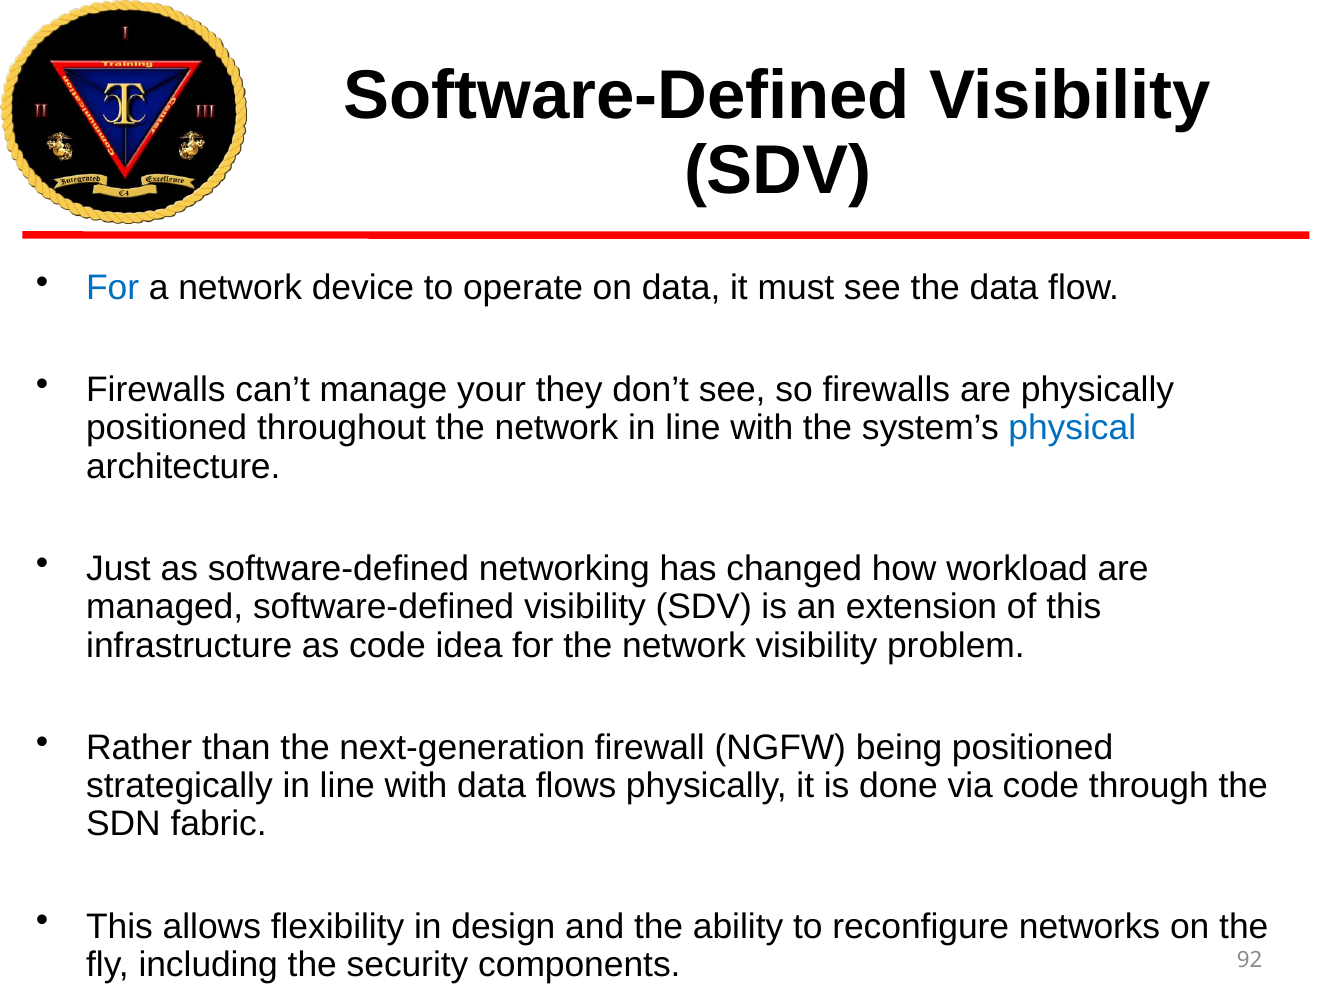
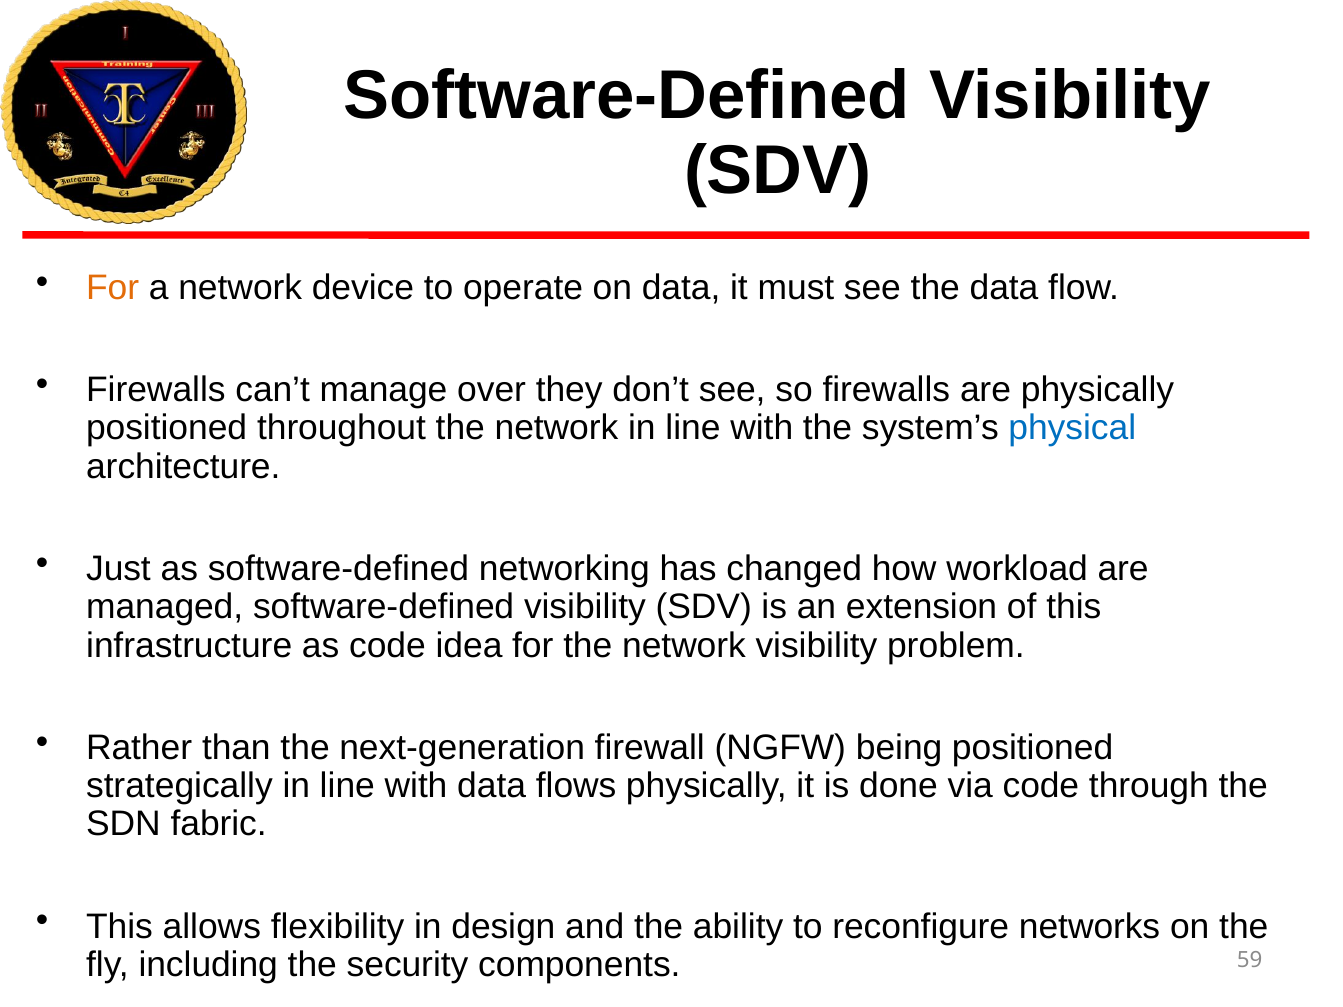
For colour: blue -> orange (113, 288)
your: your -> over (492, 390)
92: 92 -> 59 (1250, 960)
